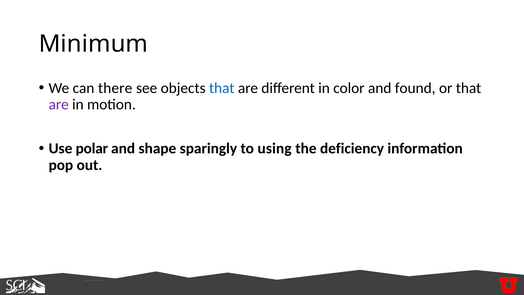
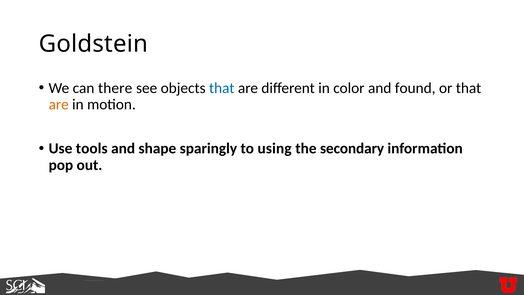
Minimum: Minimum -> Goldstein (93, 44)
are colour: purple -> orange (59, 104)
polar: polar -> tools (92, 148)
deficiency: deficiency -> secondary (352, 148)
